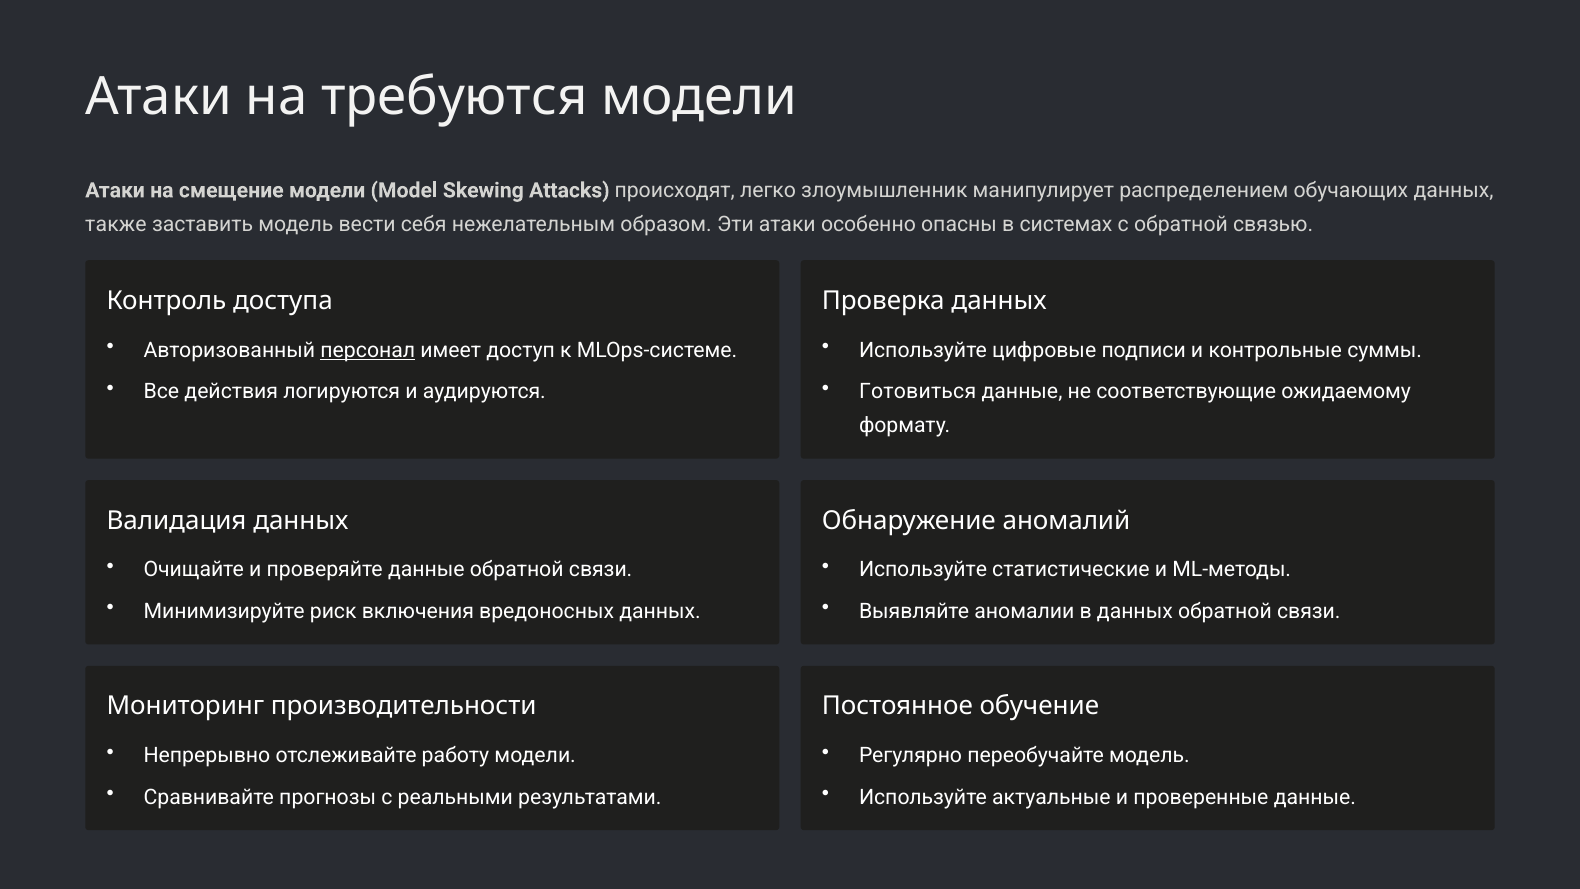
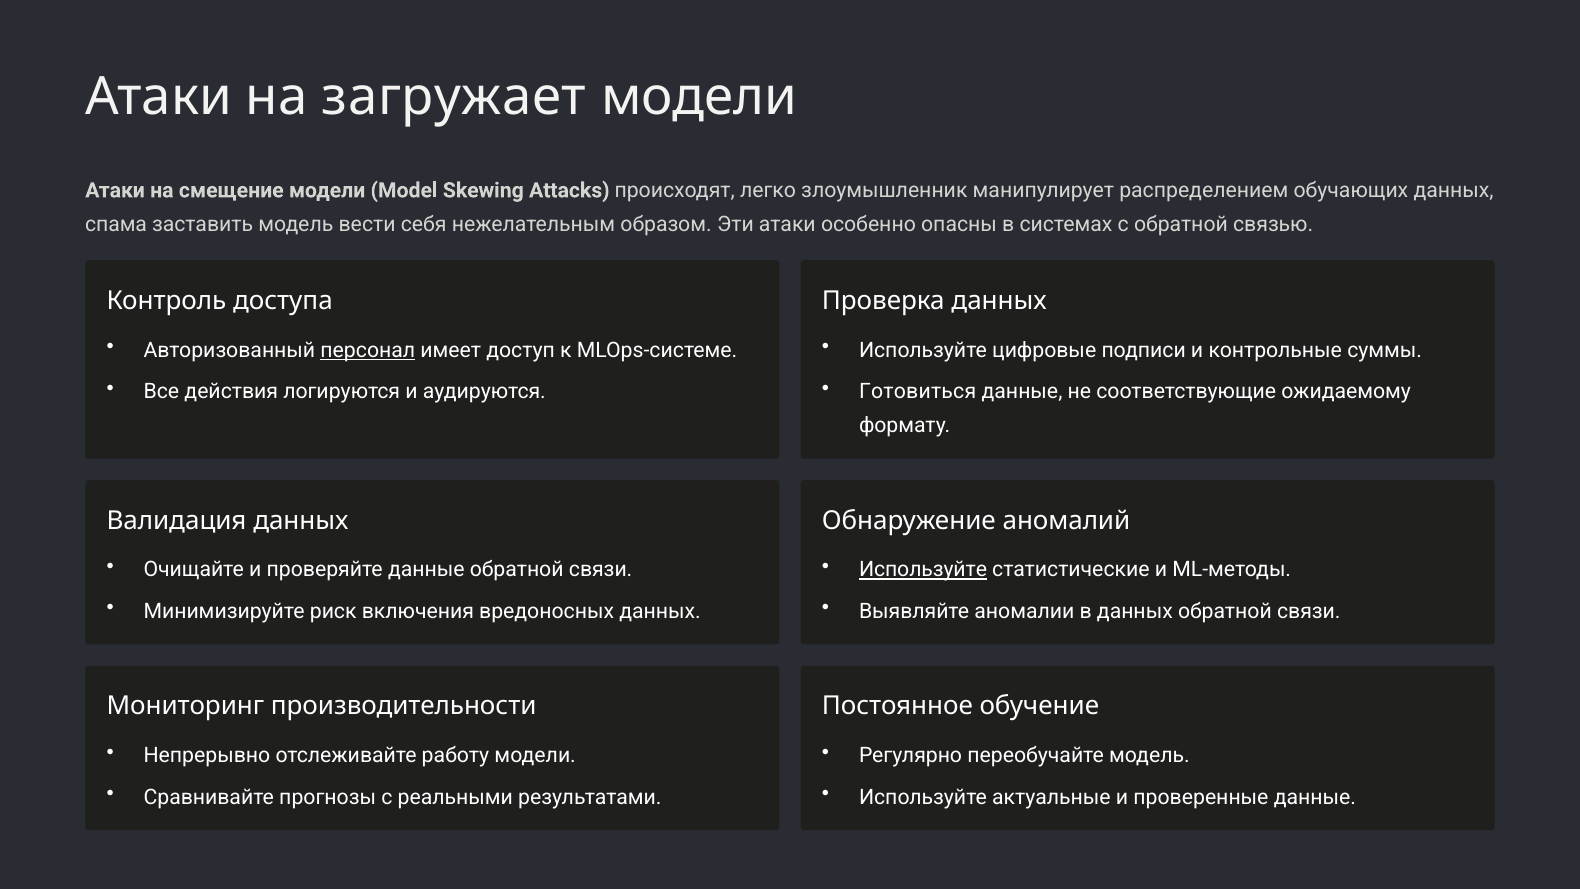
требуются: требуются -> загружает (454, 97)
также: также -> спама (116, 224)
Используйте underline: none -> present (923, 570)
